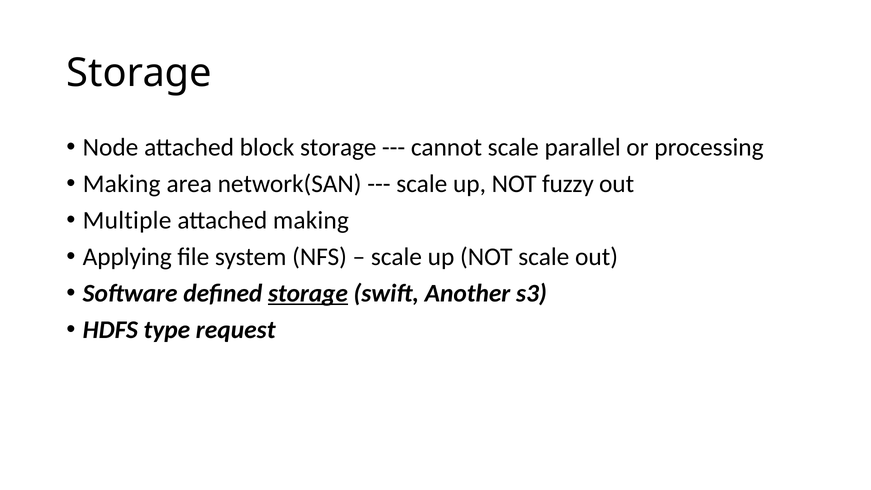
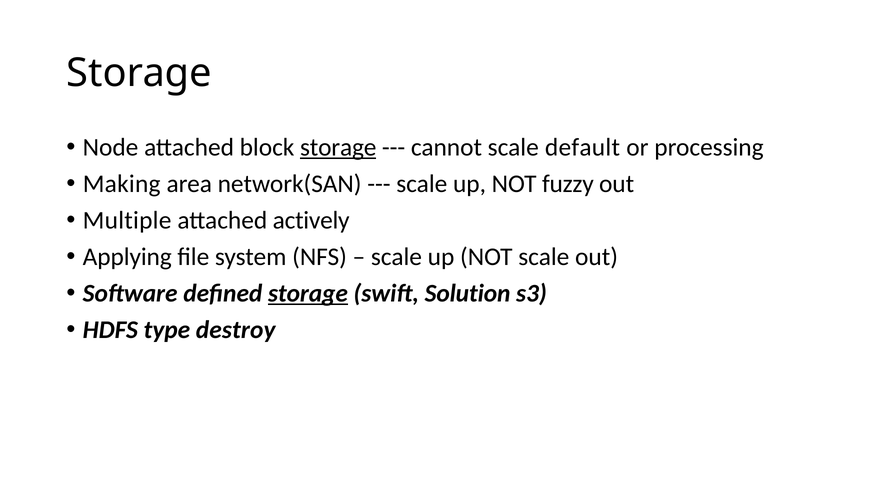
storage underline: none -> present (338, 147)
parallel: parallel -> default (582, 147)
attached making: making -> actively (311, 220)
Another: Another -> Solution (468, 293)
request: request -> destroy (236, 330)
